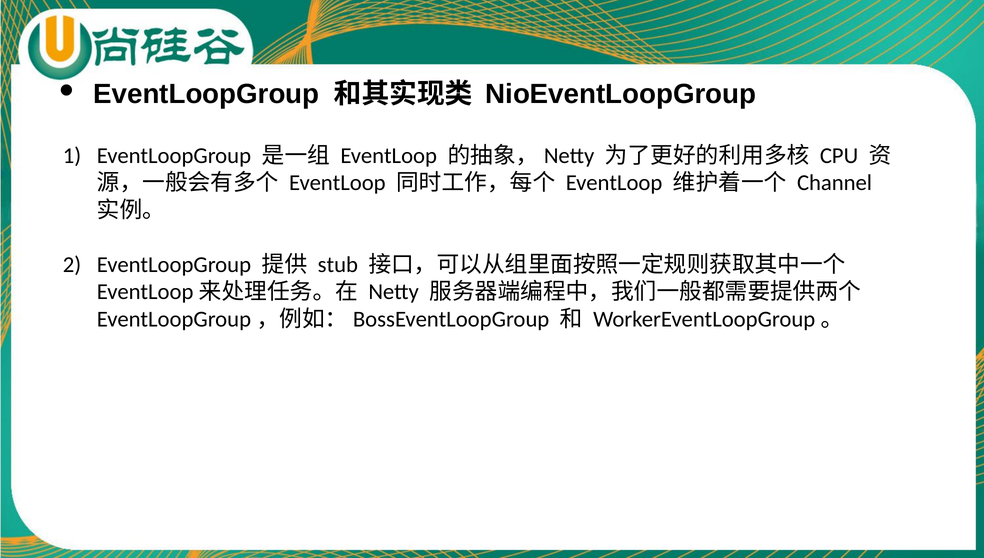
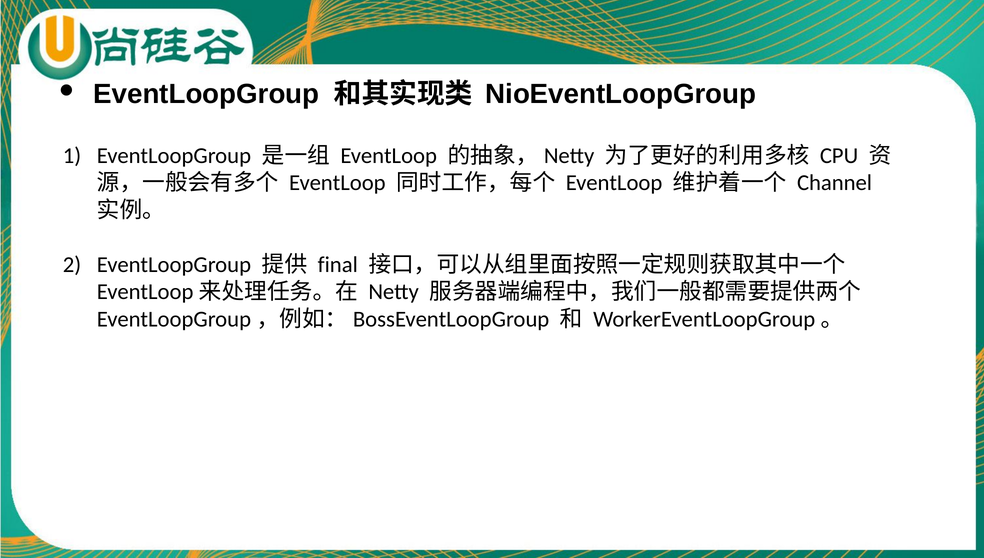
stub: stub -> final (338, 265)
